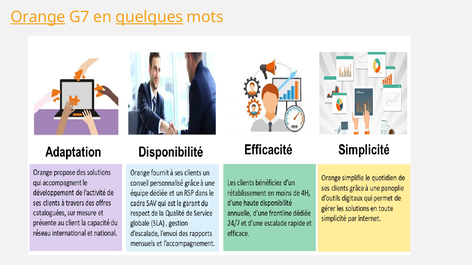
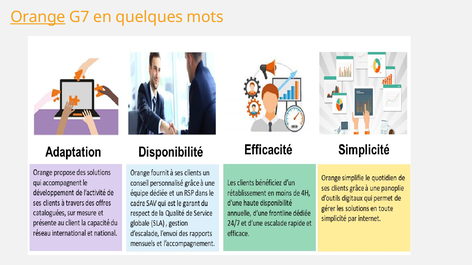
quelques underline: present -> none (149, 17)
